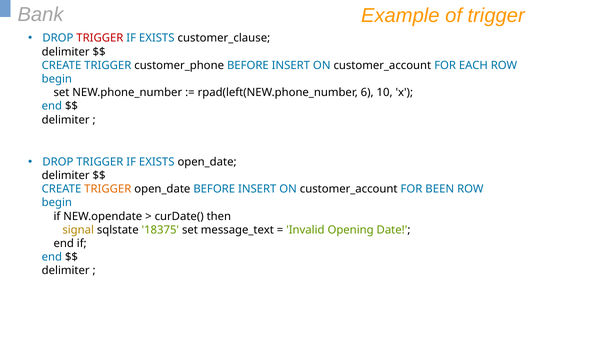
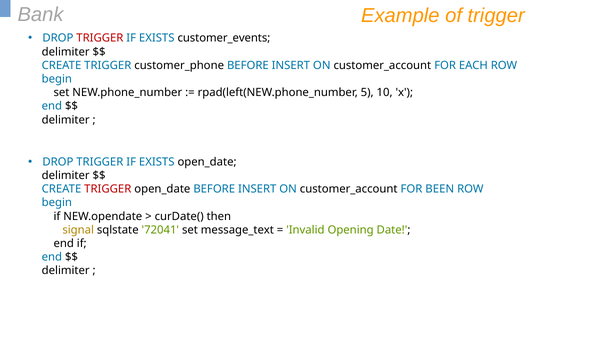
customer_clause: customer_clause -> customer_events (224, 38)
6: 6 -> 5 (367, 93)
TRIGGER colour: orange -> red (108, 189)
18375: 18375 -> 72041 (160, 230)
